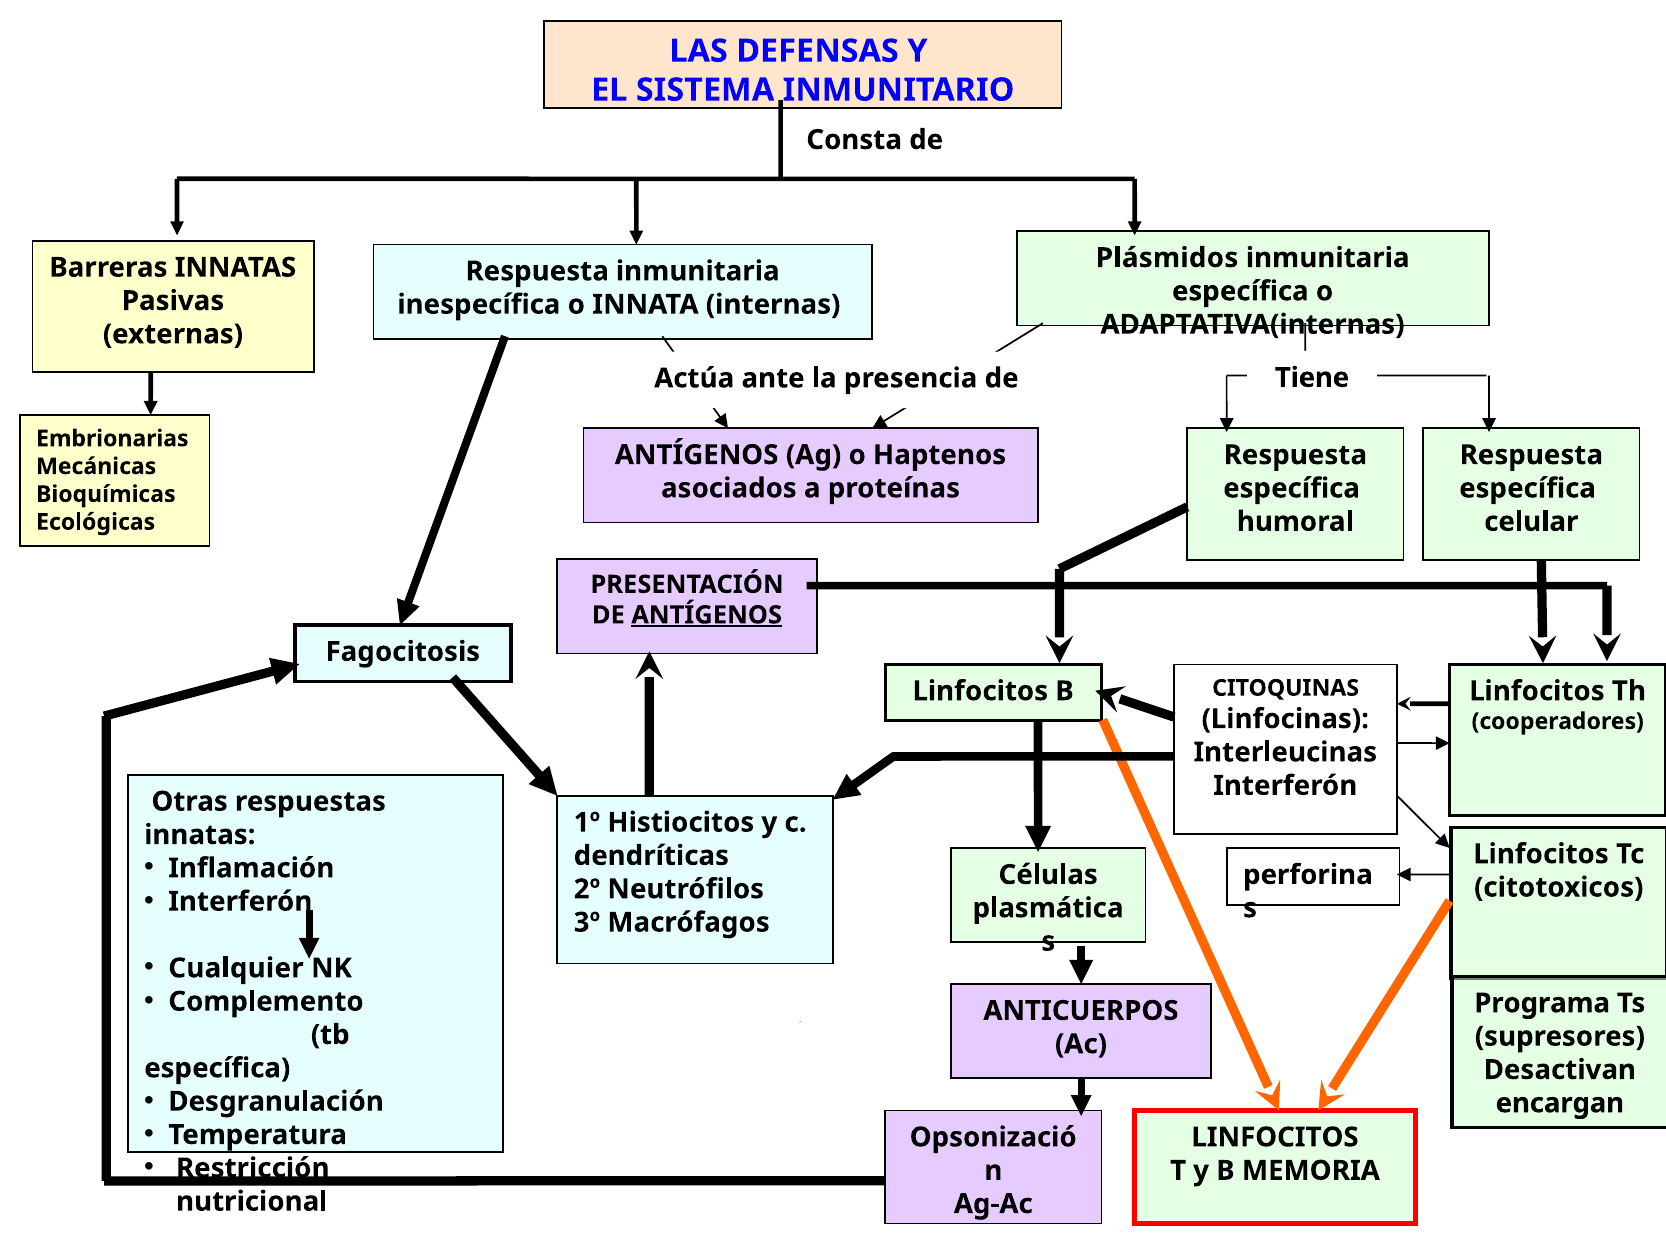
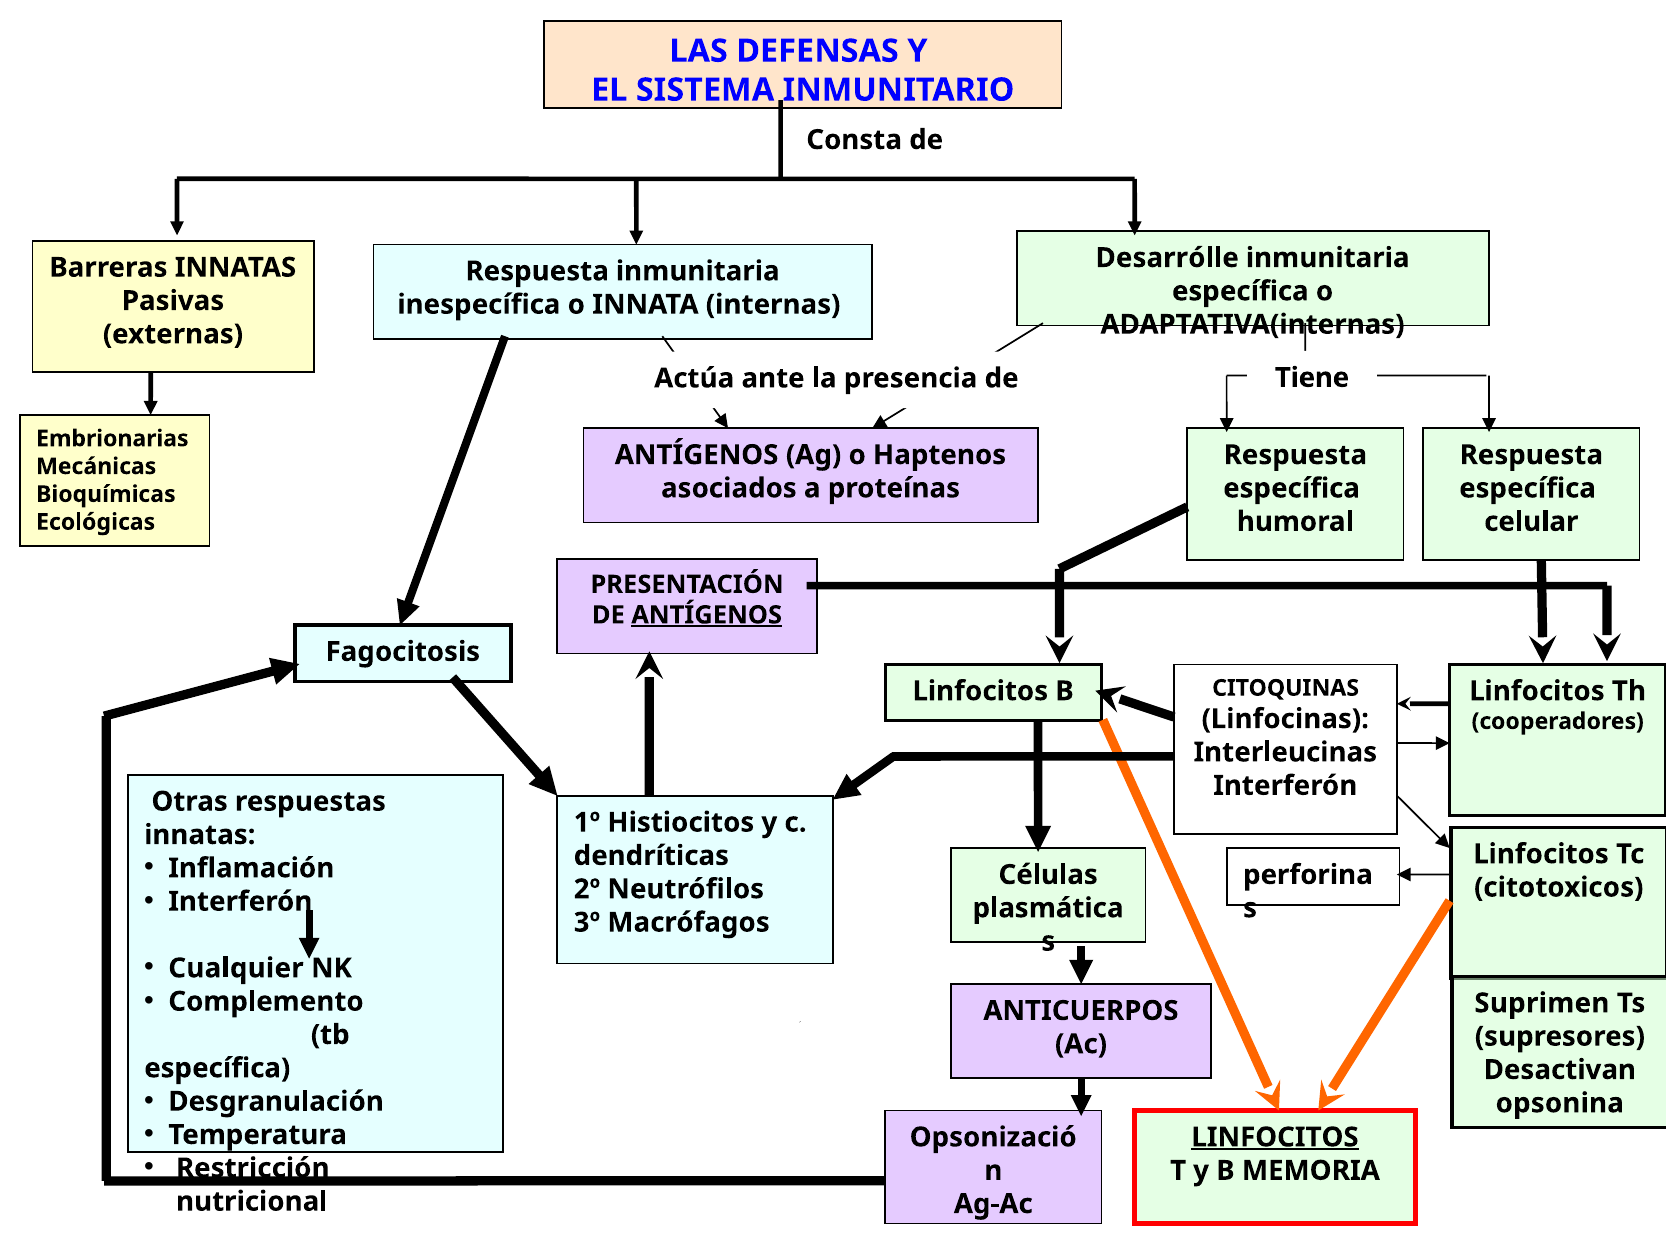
Plásmidos: Plásmidos -> Desarrólle (1167, 258)
Programa: Programa -> Suprimen (1542, 1003)
encargan: encargan -> opsonina (1560, 1103)
LINFOCITOS underline: none -> present (1275, 1137)
